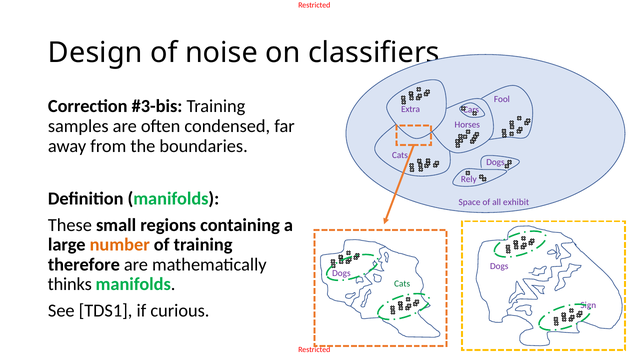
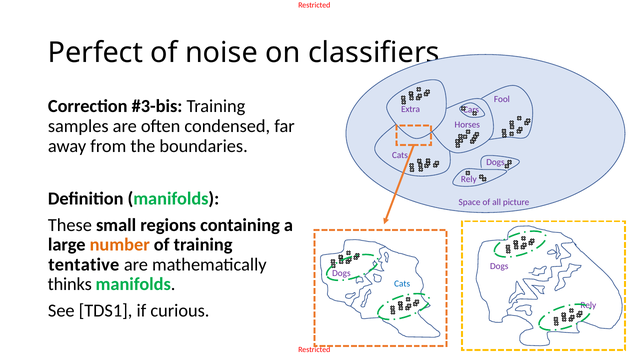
Design: Design -> Perfect (95, 53)
exhibit: exhibit -> picture (516, 202)
therefore: therefore -> tentative (84, 264)
Cats colour: green -> blue (402, 284)
Sign: Sign -> Rely (588, 305)
